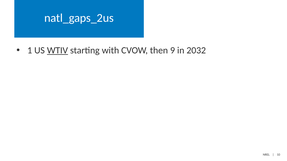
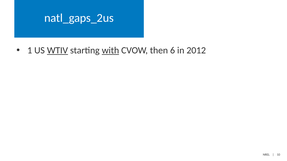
with underline: none -> present (110, 51)
9: 9 -> 6 (173, 51)
2032: 2032 -> 2012 (196, 51)
